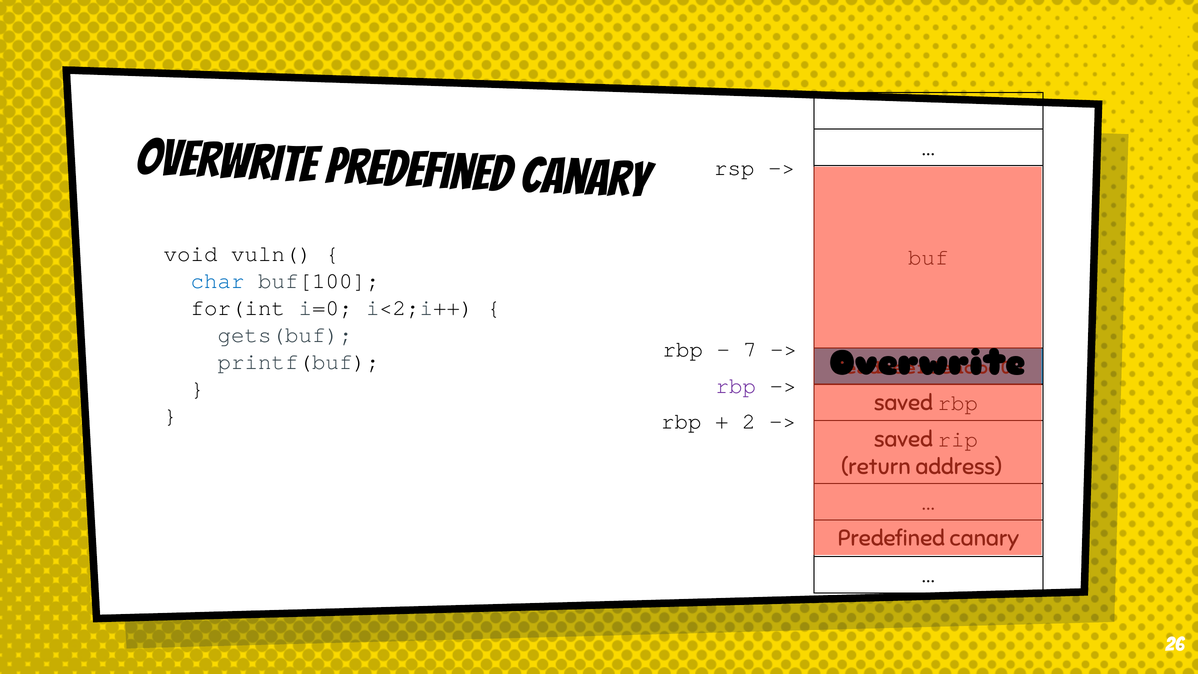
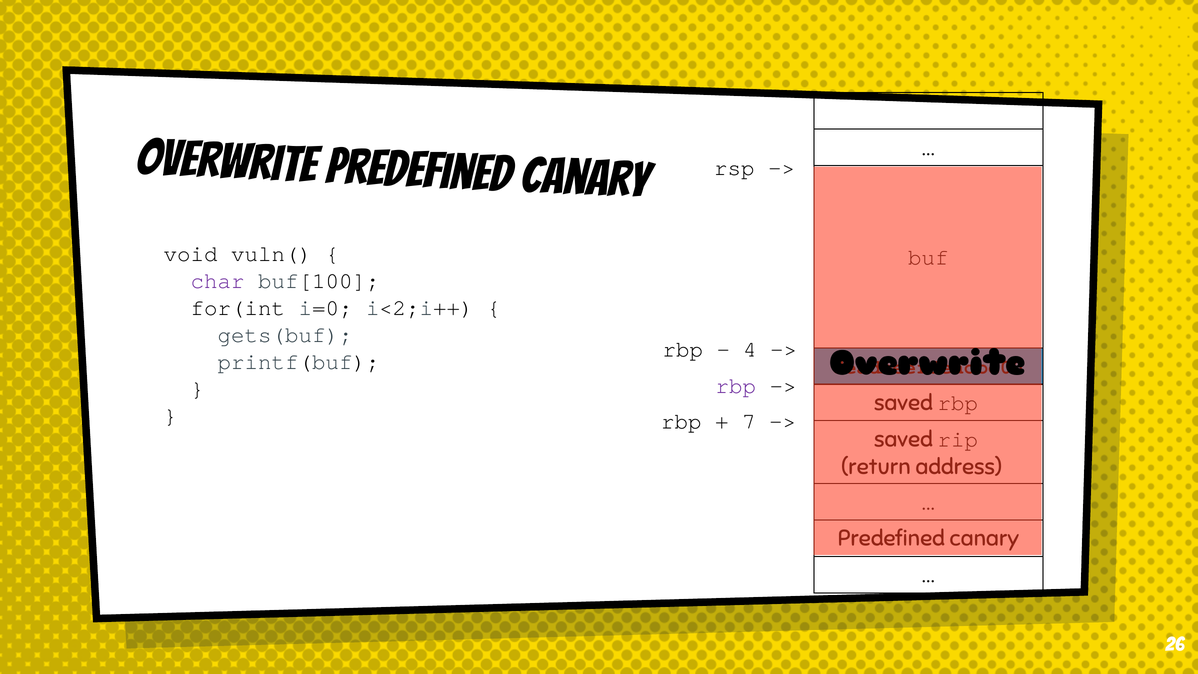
char colour: blue -> purple (218, 281)
7: 7 -> 4 (750, 349)
2: 2 -> 7 (749, 421)
